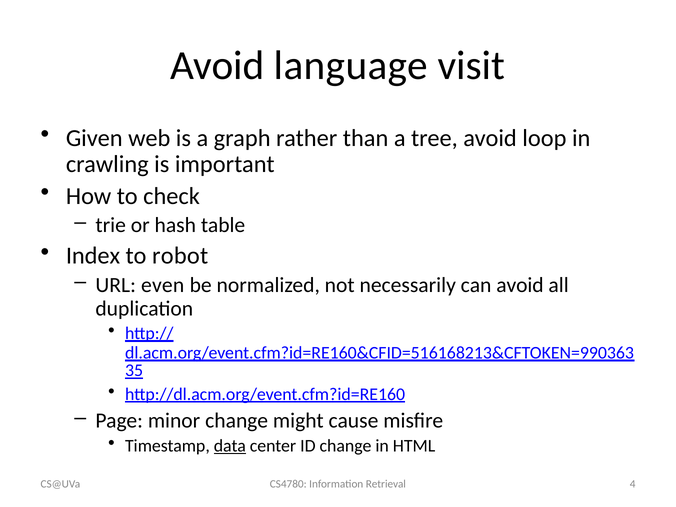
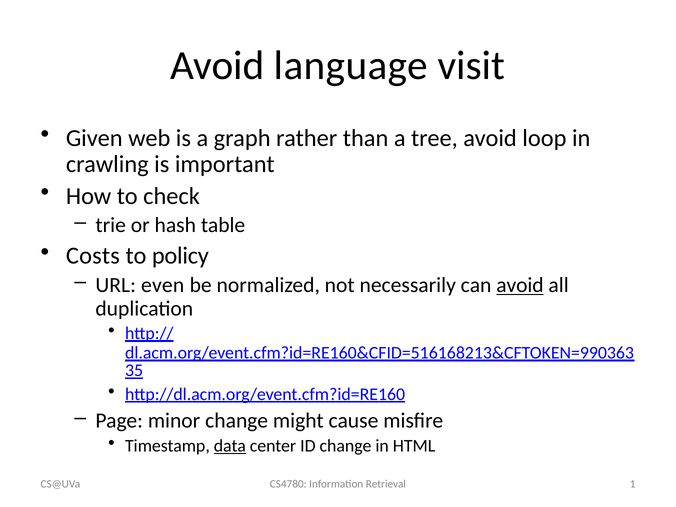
Index: Index -> Costs (93, 256)
robot: robot -> policy (180, 256)
avoid underline: none -> present (520, 285)
4: 4 -> 1 (633, 484)
